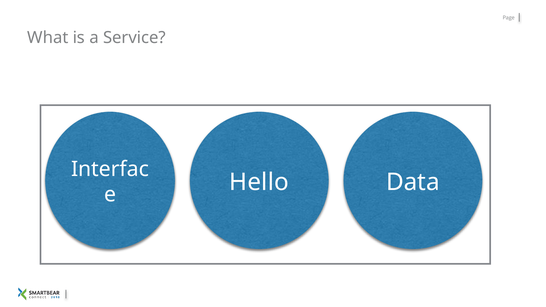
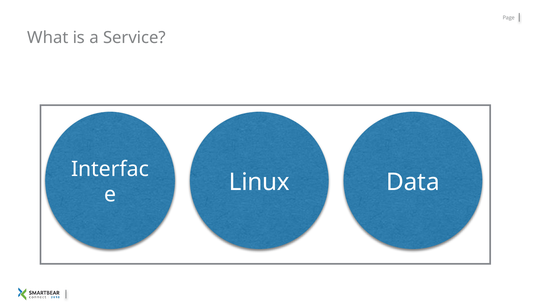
Hello: Hello -> Linux (259, 182)
